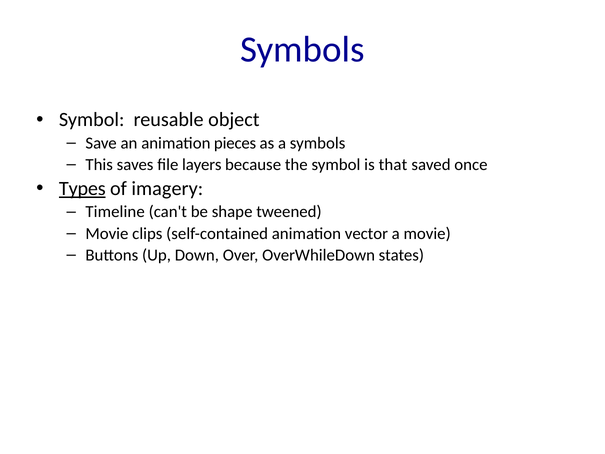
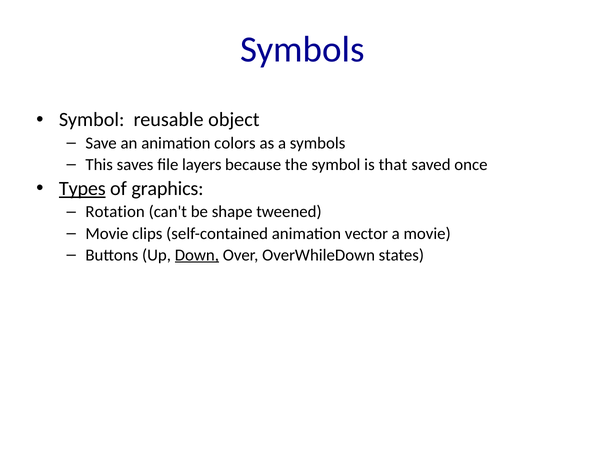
pieces: pieces -> colors (235, 143)
imagery: imagery -> graphics (167, 188)
Timeline: Timeline -> Rotation (115, 212)
Down underline: none -> present (197, 255)
